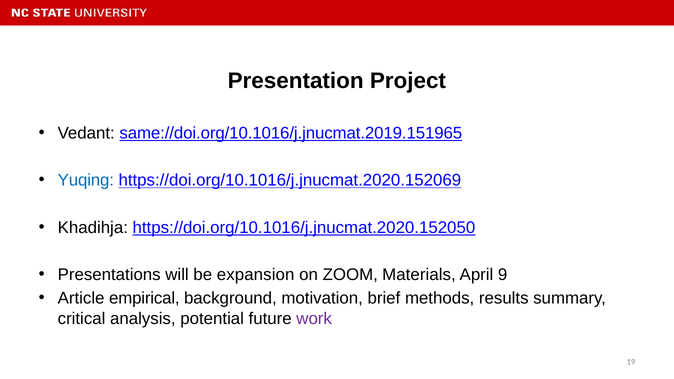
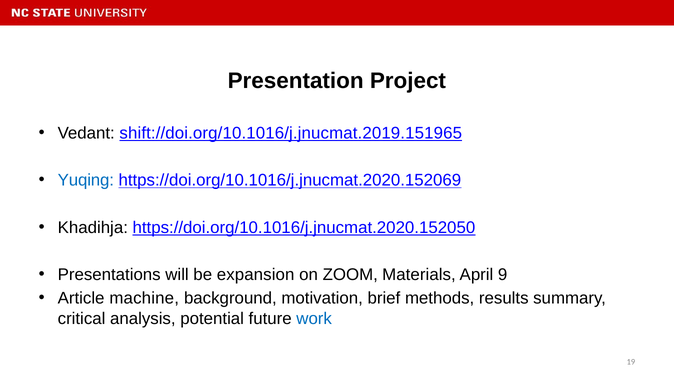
same://doi.org/10.1016/j.jnucmat.2019.151965: same://doi.org/10.1016/j.jnucmat.2019.151965 -> shift://doi.org/10.1016/j.jnucmat.2019.151965 (291, 133)
empirical: empirical -> machine (144, 298)
work colour: purple -> blue (314, 319)
